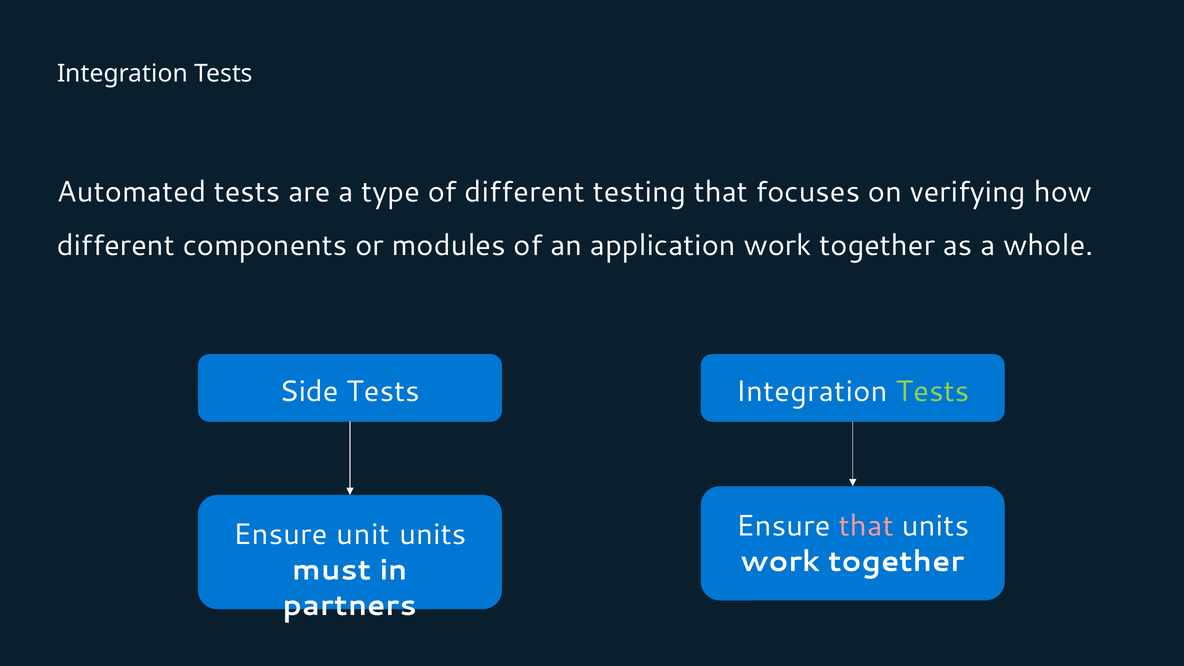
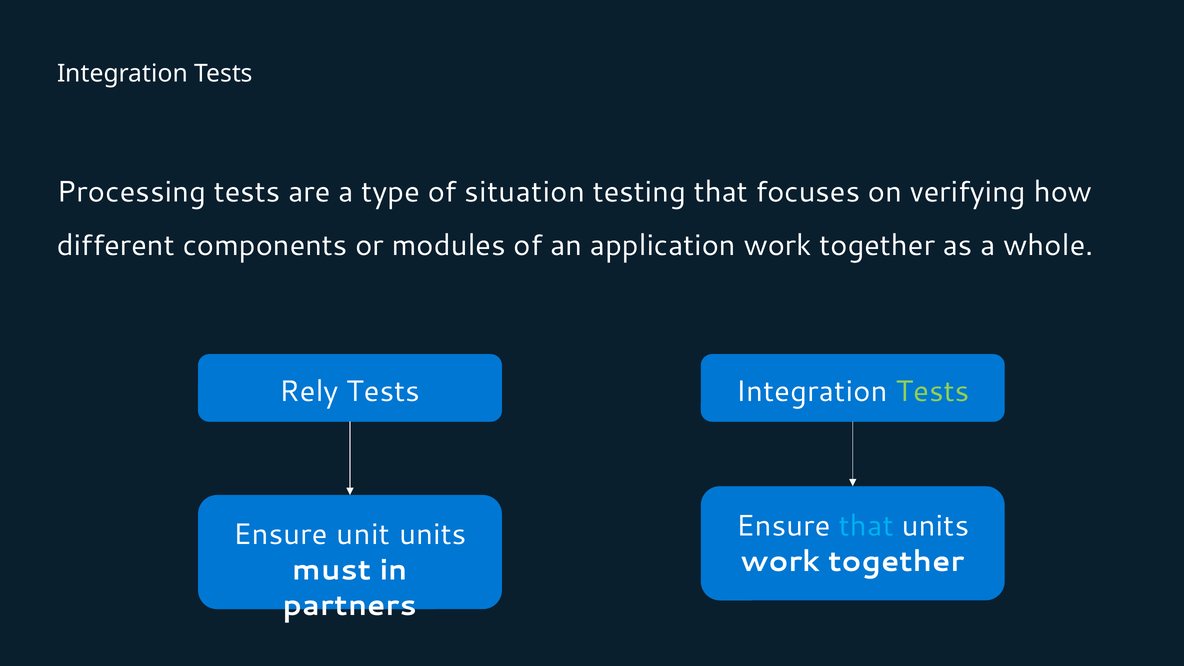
Automated: Automated -> Processing (132, 192)
of different: different -> situation (525, 192)
Side: Side -> Rely (309, 391)
that colour: pink -> light blue (866, 526)
